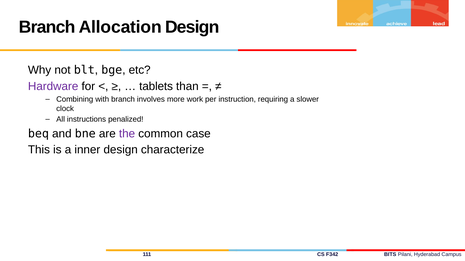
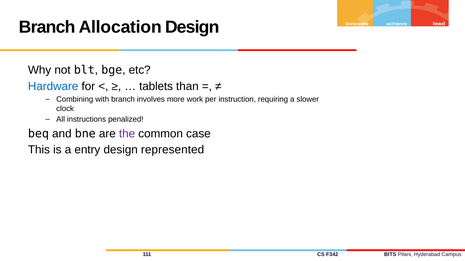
Hardware colour: purple -> blue (53, 87)
inner: inner -> entry (87, 150)
characterize: characterize -> represented (173, 150)
